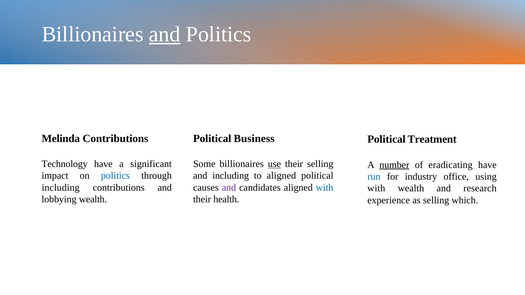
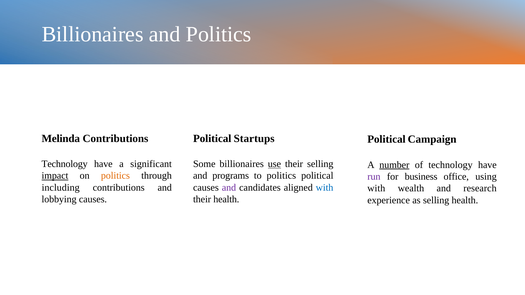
and underline: present -> none (165, 34)
Business: Business -> Startups (254, 139)
Treatment: Treatment -> Campaign (432, 139)
of eradicating: eradicating -> technology (451, 165)
impact underline: none -> present (55, 176)
politics colour: blue -> orange (115, 176)
and including: including -> programs (231, 176)
to aligned: aligned -> politics (281, 176)
run colour: blue -> purple (374, 177)
industry: industry -> business (421, 177)
lobbying wealth: wealth -> causes (93, 200)
selling which: which -> health (465, 200)
